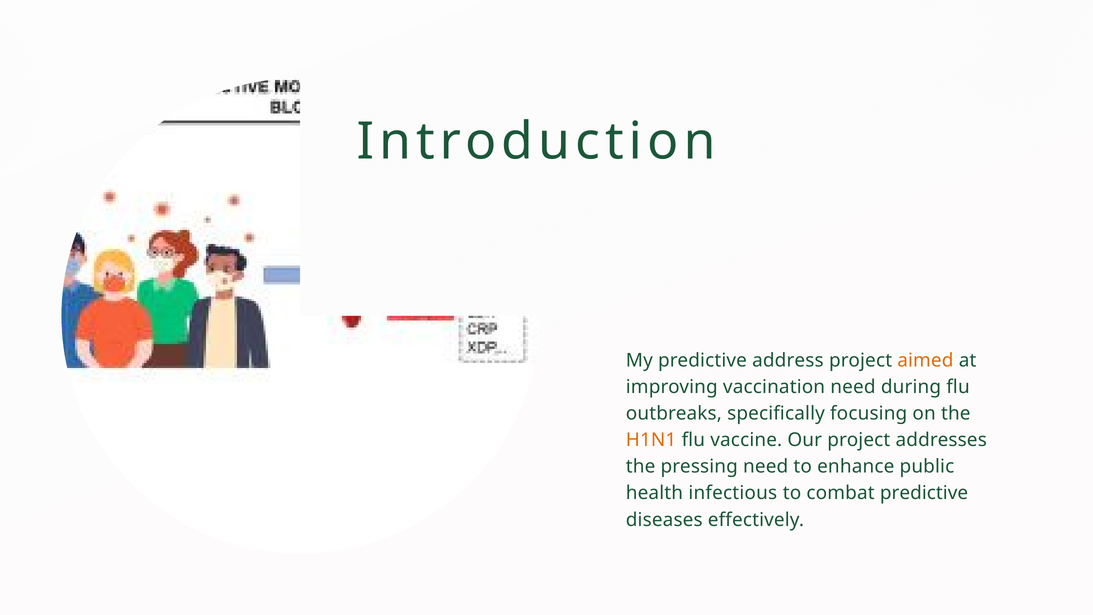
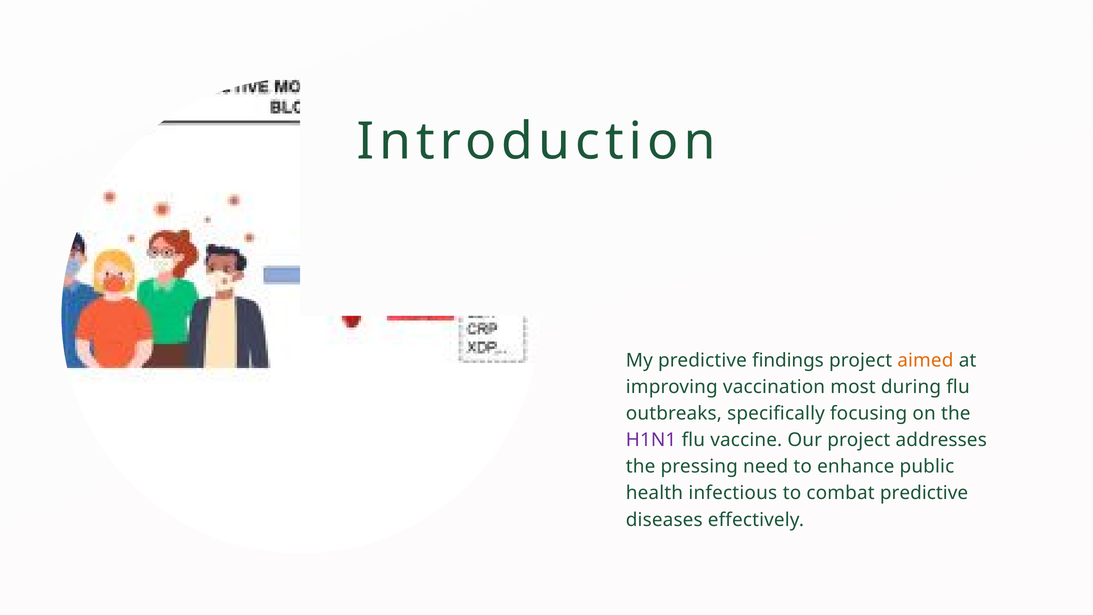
address: address -> findings (788, 360)
vaccination need: need -> most (853, 387)
H1N1 colour: orange -> purple (651, 440)
